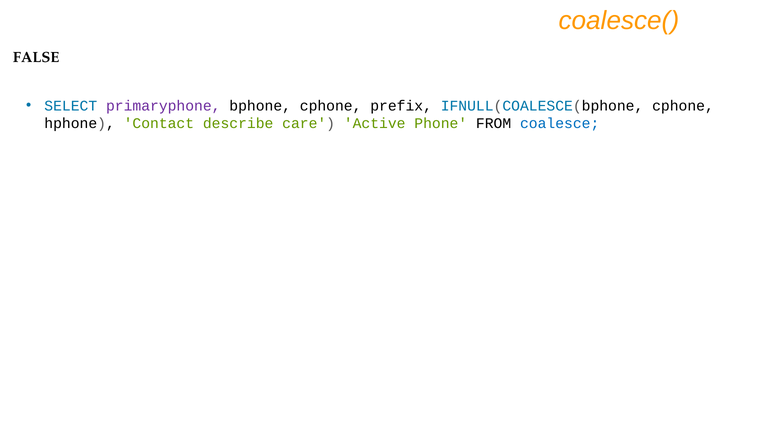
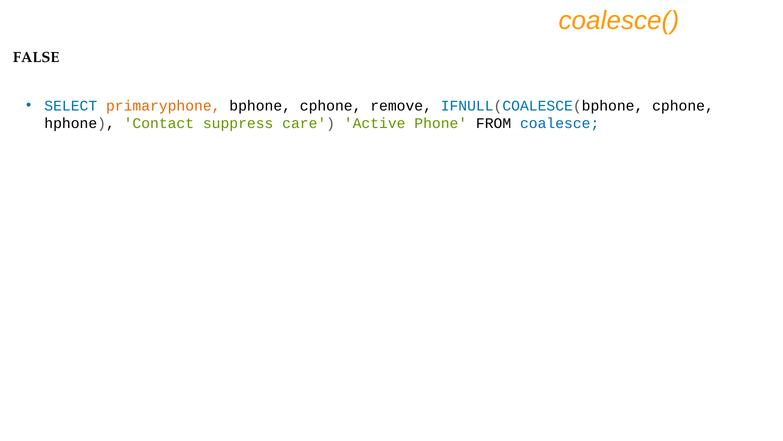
primaryphone colour: purple -> orange (163, 106)
prefix: prefix -> remove (401, 106)
describe: describe -> suppress (238, 123)
